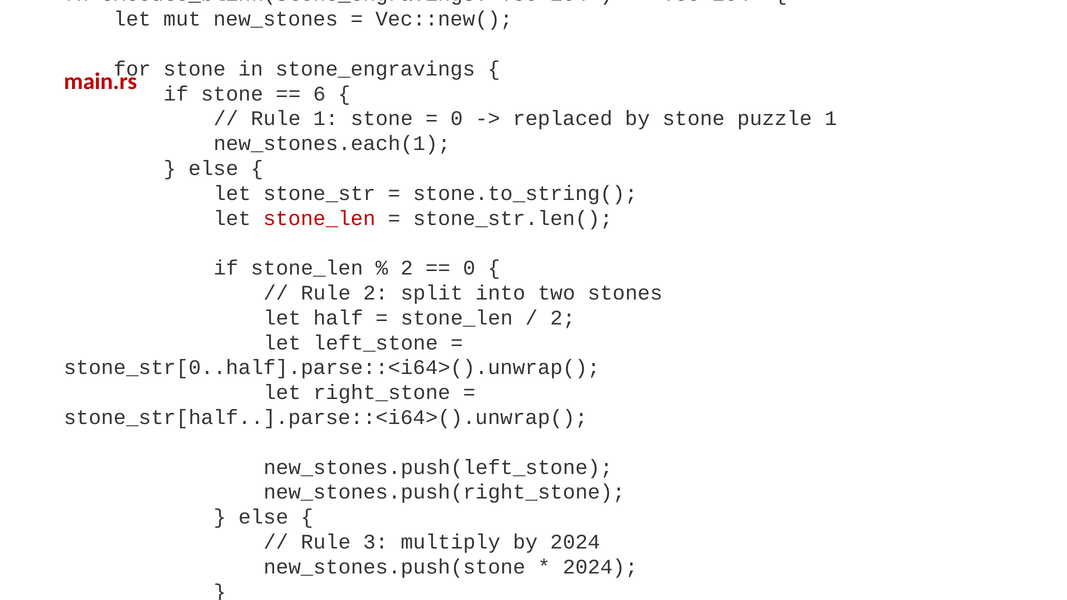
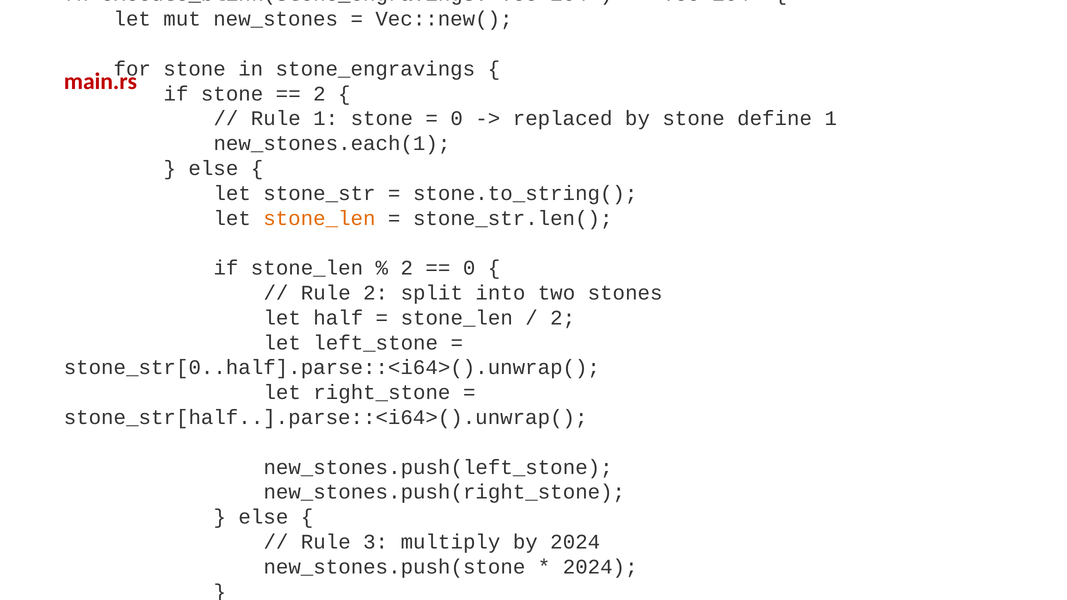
6: 6 -> 2 (319, 94)
puzzle: puzzle -> define (775, 119)
stone_len colour: red -> orange (319, 218)
